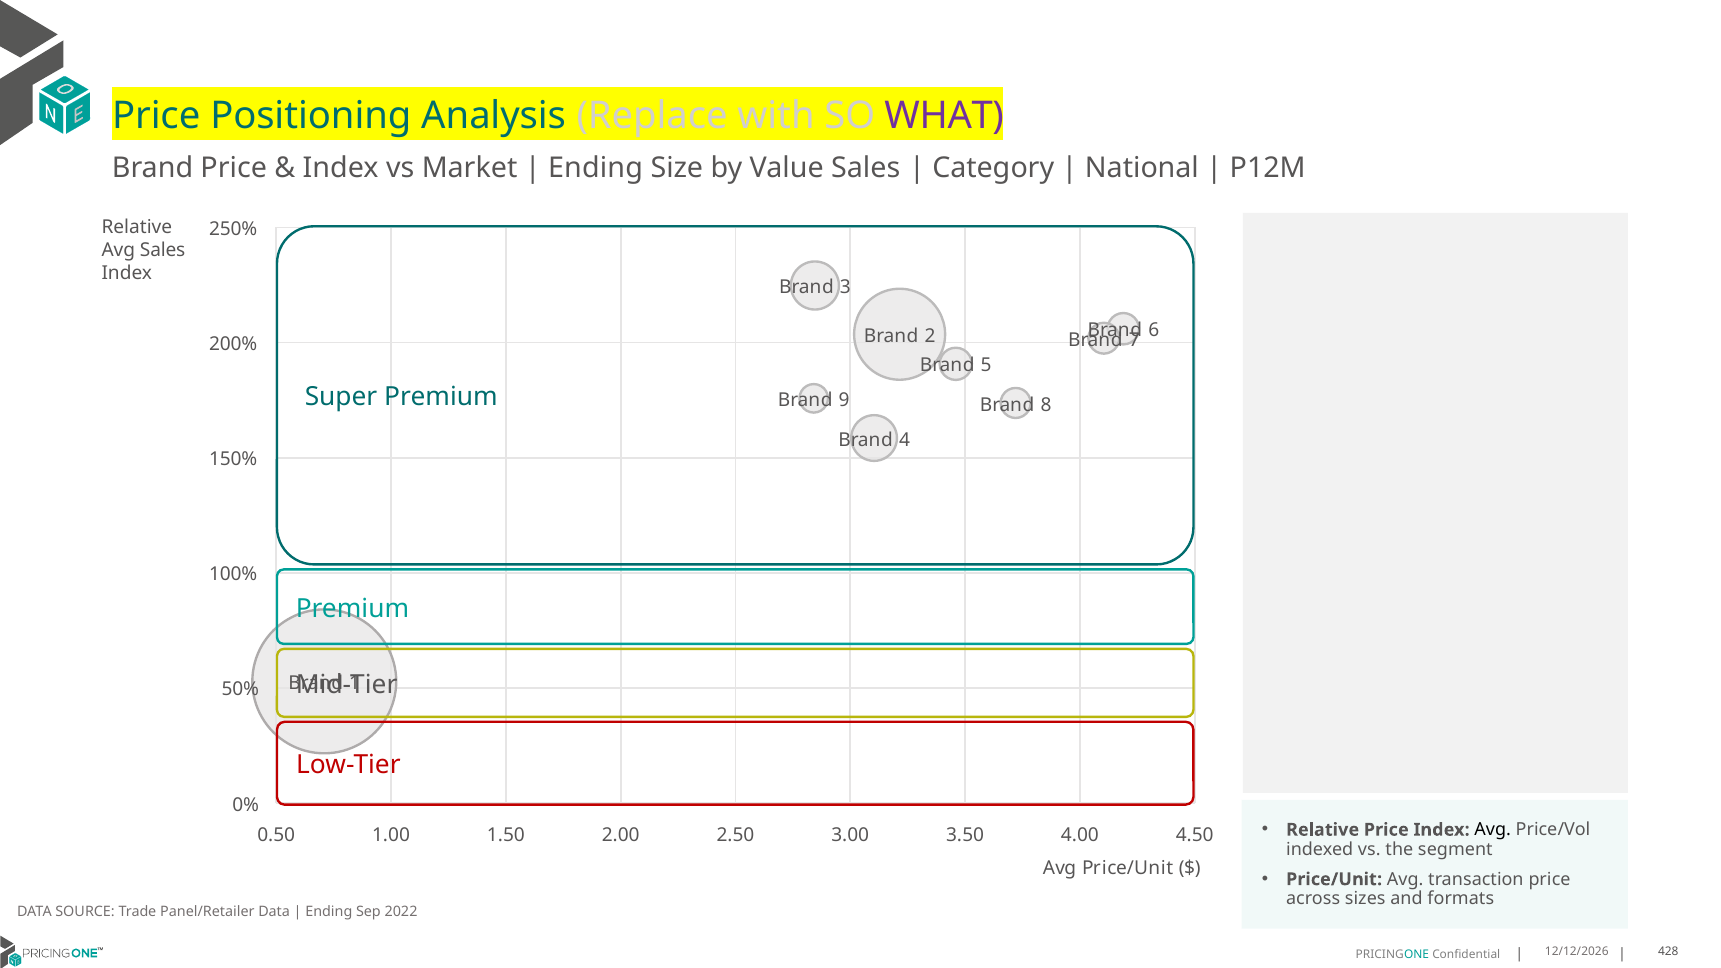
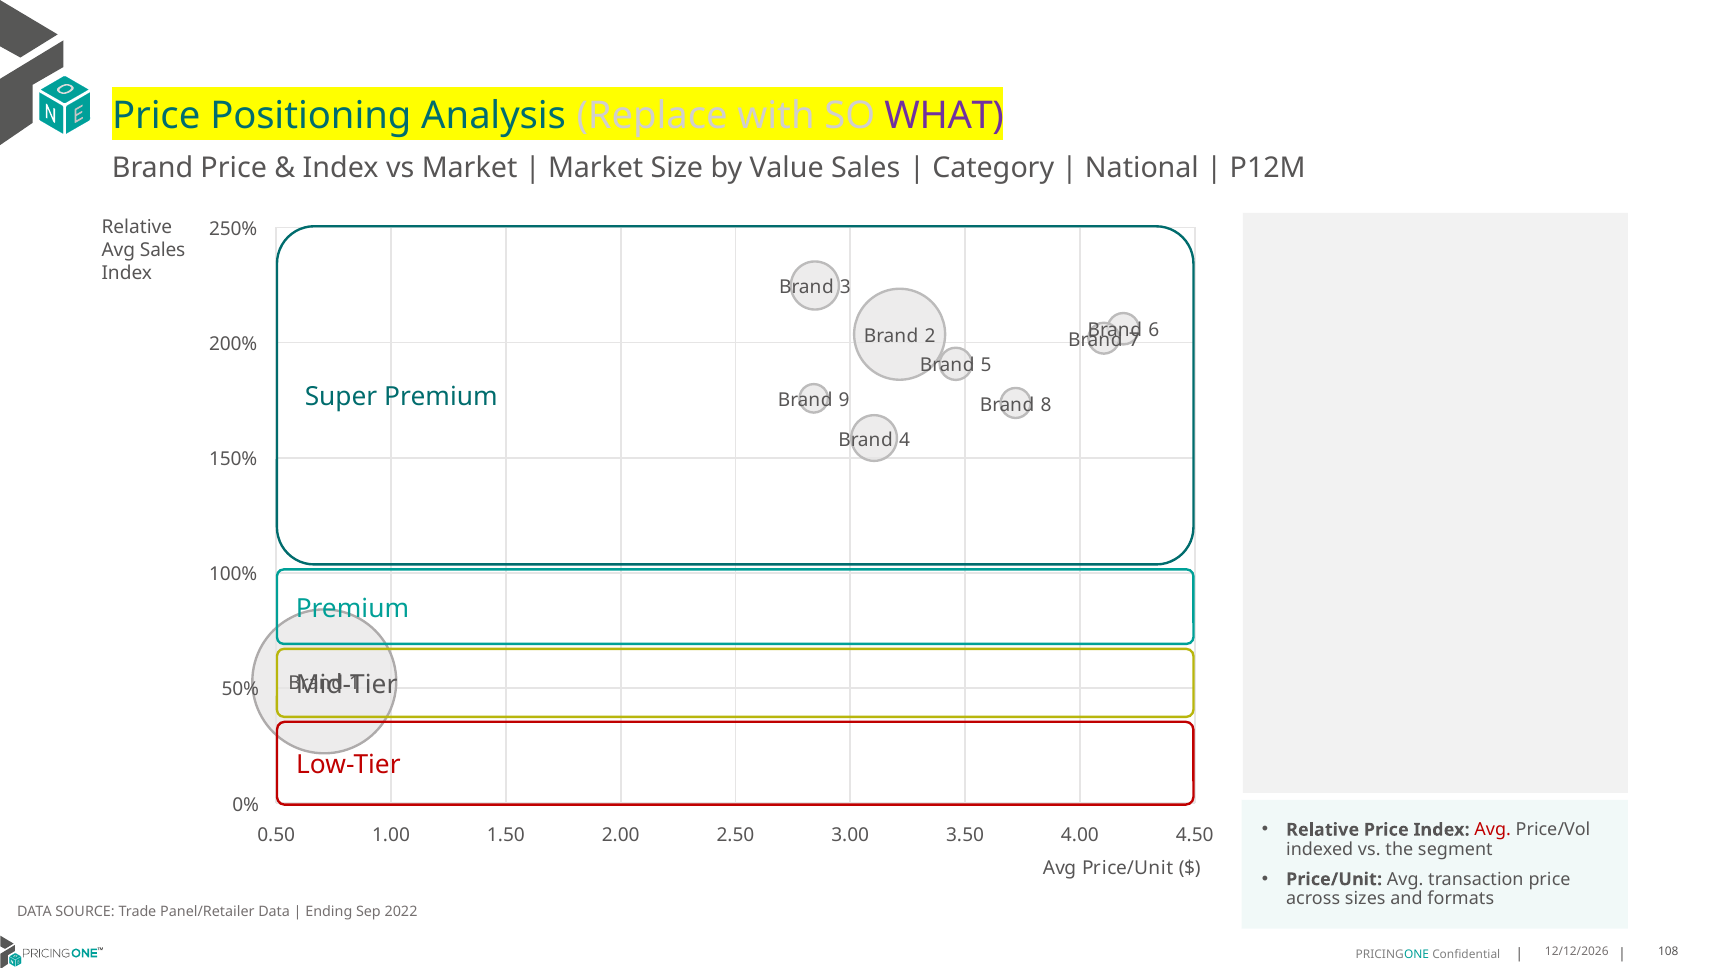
Ending: Ending -> Market (596, 168)
Avg colour: black -> red (1493, 830)
428: 428 -> 108 (1668, 952)
